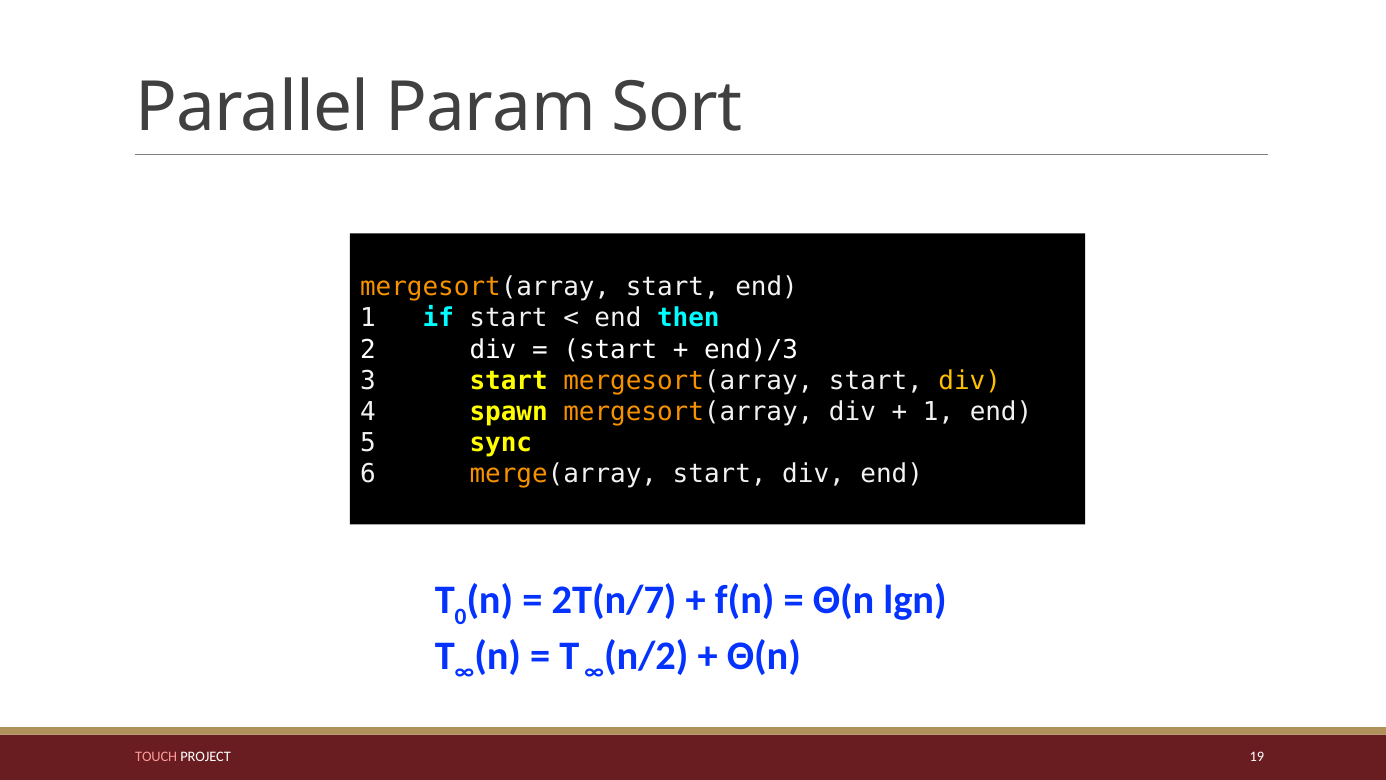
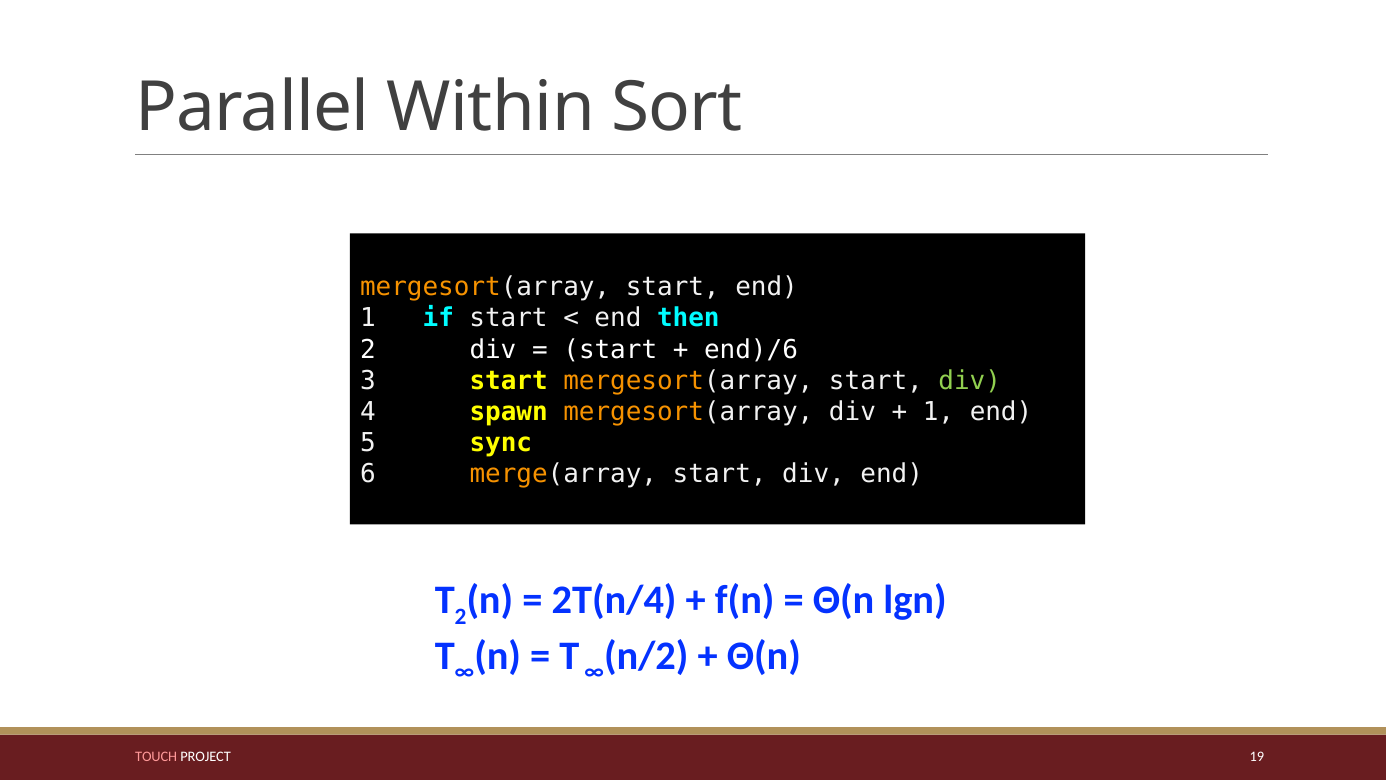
Param: Param -> Within (491, 108)
end)/3: end)/3 -> end)/6 (751, 349)
div colour: yellow -> light green (970, 381)
T 0: 0 -> 2 (461, 616)
2T(n/7: 2T(n/7 -> 2T(n/4 (614, 600)
